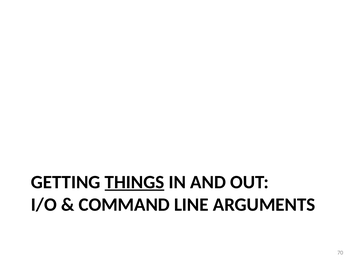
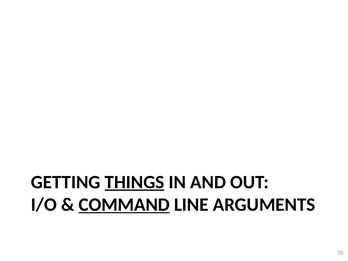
COMMAND underline: none -> present (124, 205)
